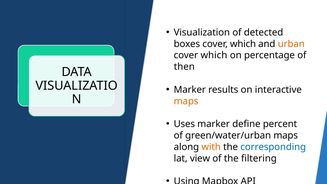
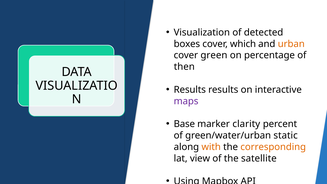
which: which -> green (214, 55)
Marker: Marker -> Results (190, 90)
maps colour: orange -> purple (186, 101)
Uses: Uses -> Base (184, 124)
define: define -> clarity (246, 124)
green/water/urban maps: maps -> static (286, 135)
corresponding colour: blue -> orange (273, 147)
filtering: filtering -> satellite (259, 158)
